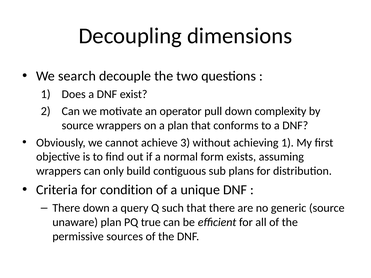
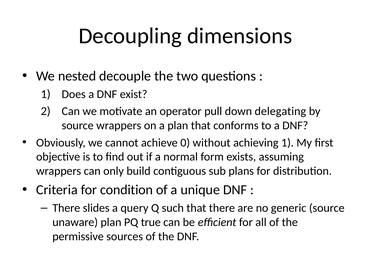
search: search -> nested (77, 76)
complexity: complexity -> delegating (280, 111)
3: 3 -> 0 (185, 143)
There down: down -> slides (96, 208)
